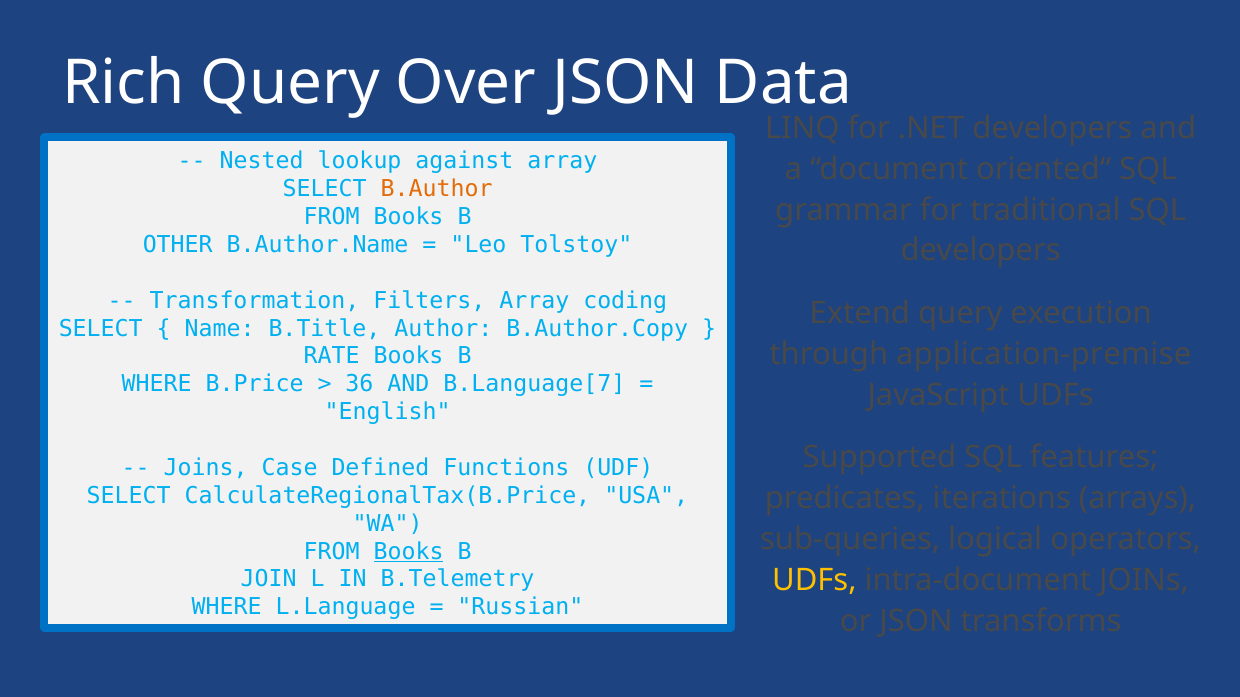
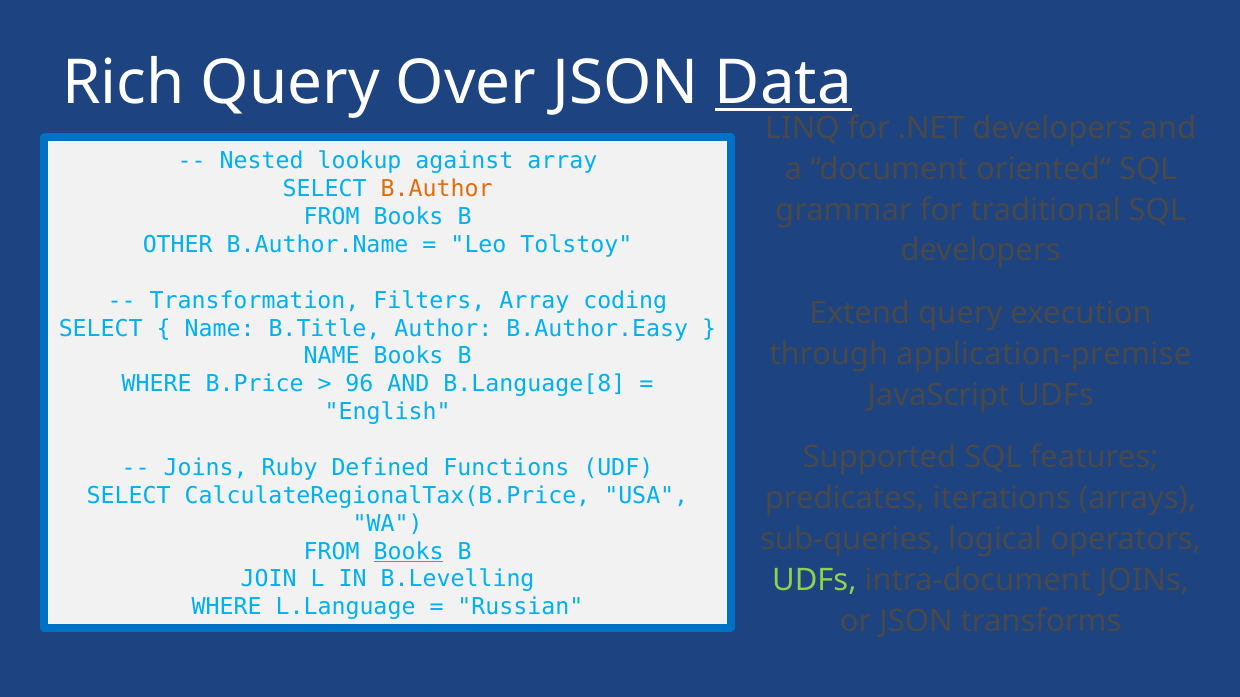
Data underline: none -> present (783, 83)
B.Author.Copy: B.Author.Copy -> B.Author.Easy (597, 329)
RATE: RATE -> NAME (332, 357)
36: 36 -> 96 (359, 384)
B.Language[7: B.Language[7 -> B.Language[8 (534, 384)
Case: Case -> Ruby (290, 468)
B.Telemetry: B.Telemetry -> B.Levelling (458, 580)
UDFs colour: yellow -> light green (814, 581)
